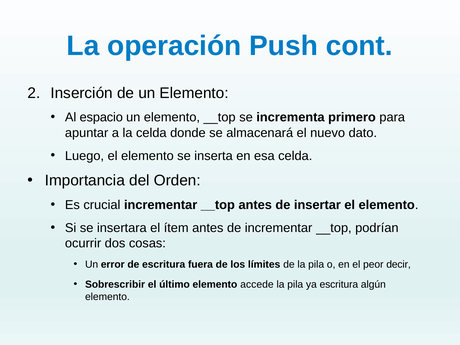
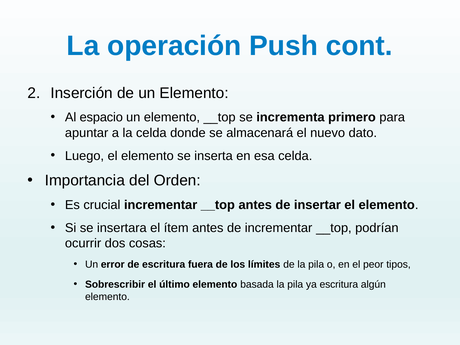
decir: decir -> tipos (399, 265)
accede: accede -> basada (257, 284)
